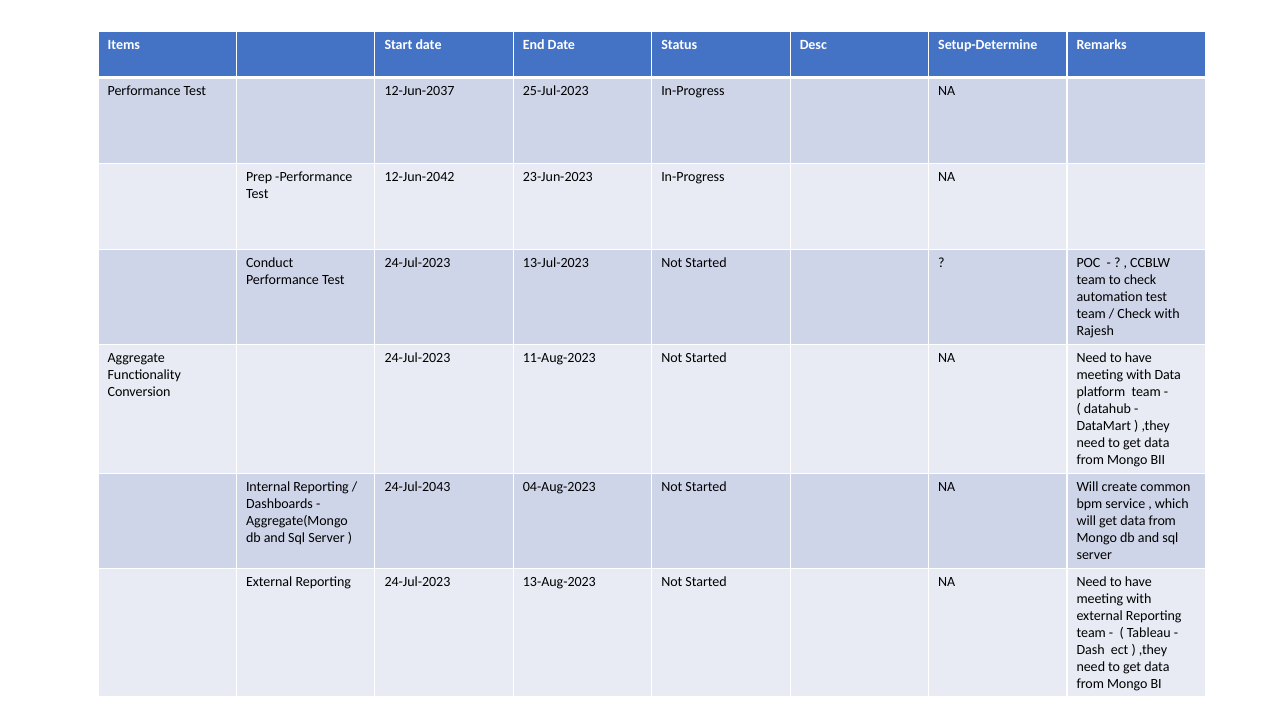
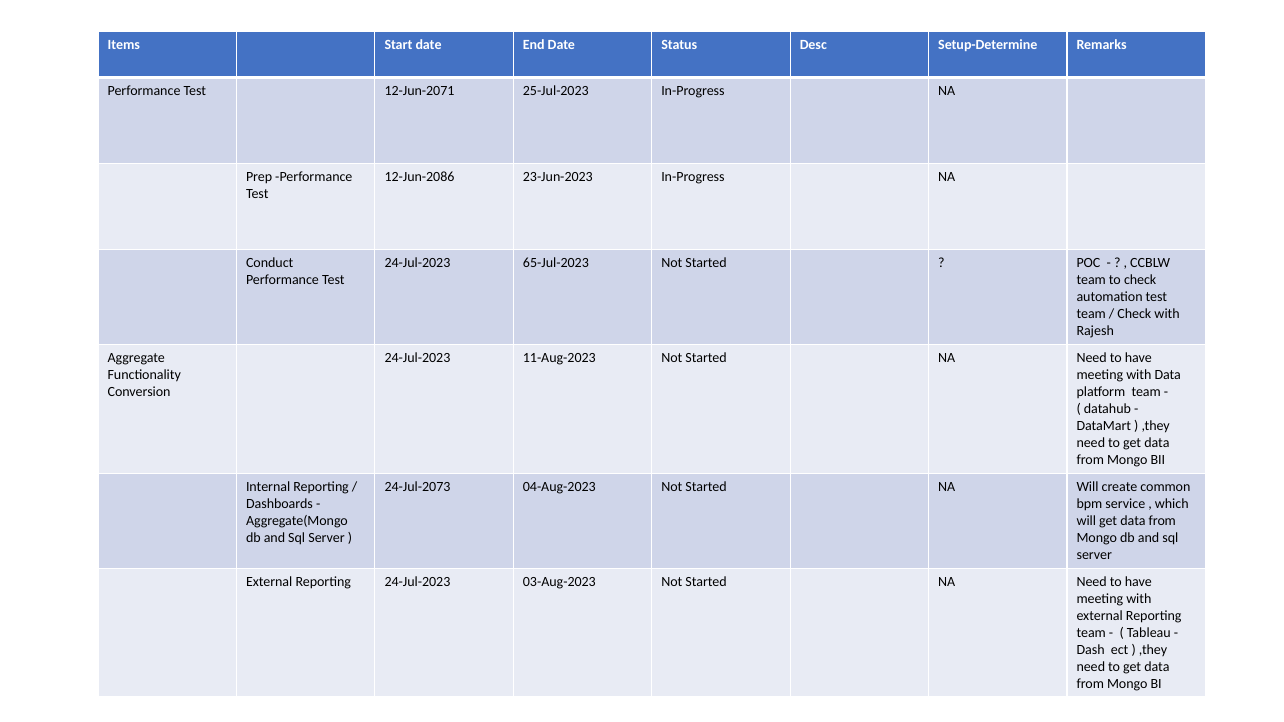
12-Jun-2037: 12-Jun-2037 -> 12-Jun-2071 (419, 91)
12-Jun-2042: 12-Jun-2042 -> 12-Jun-2086 (419, 177)
13-Jul-2023: 13-Jul-2023 -> 65-Jul-2023 (556, 263)
24-Jul-2043: 24-Jul-2043 -> 24-Jul-2073 (417, 487)
13-Aug-2023: 13-Aug-2023 -> 03-Aug-2023 (559, 582)
